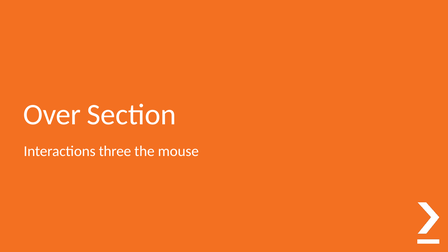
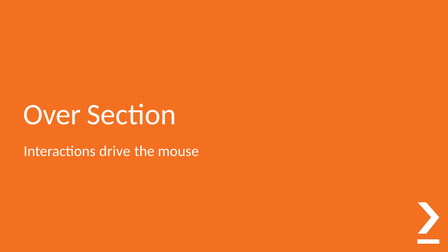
three: three -> drive (115, 151)
